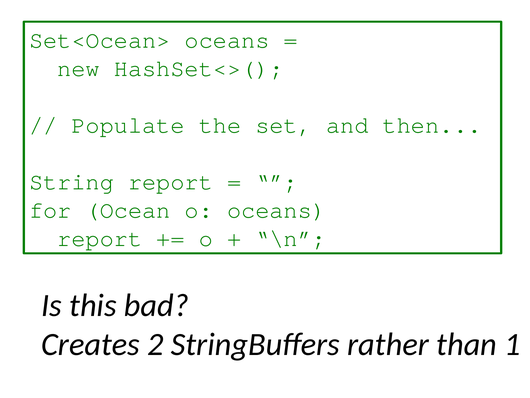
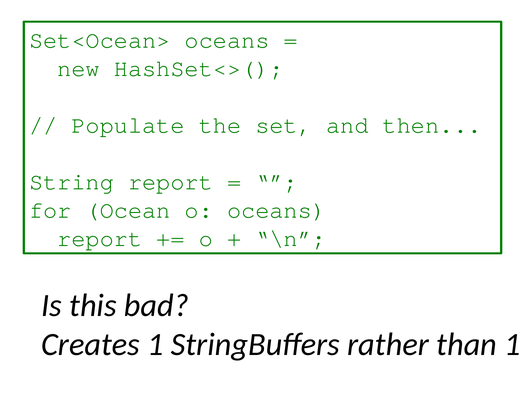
Creates 2: 2 -> 1 (155, 344)
